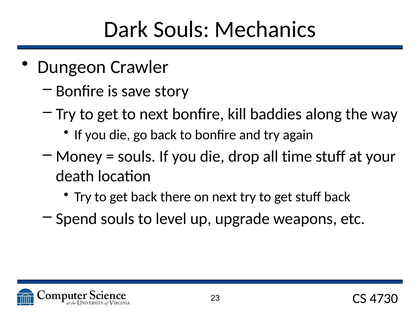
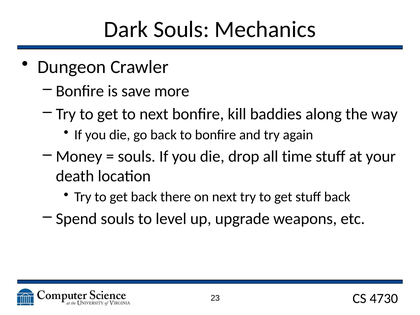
story: story -> more (172, 91)
